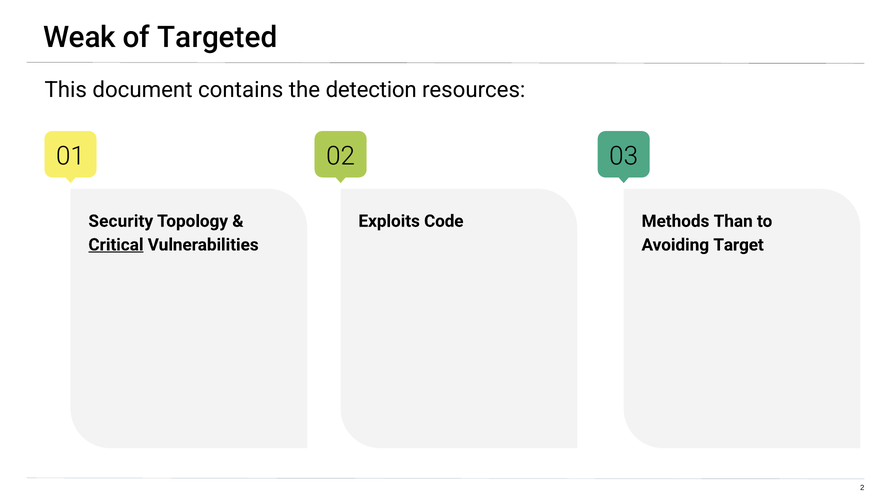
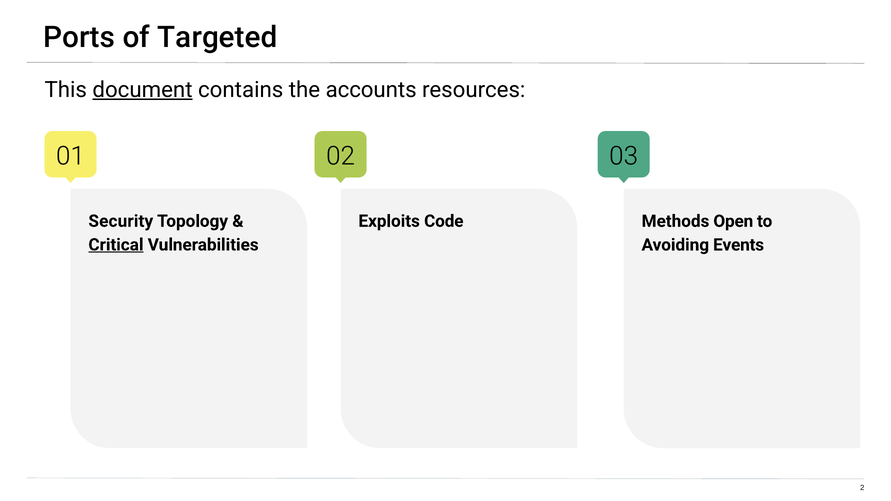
Weak: Weak -> Ports (79, 38)
document underline: none -> present (143, 90)
detection: detection -> accounts (371, 90)
Than: Than -> Open (733, 221)
Target: Target -> Events (739, 245)
